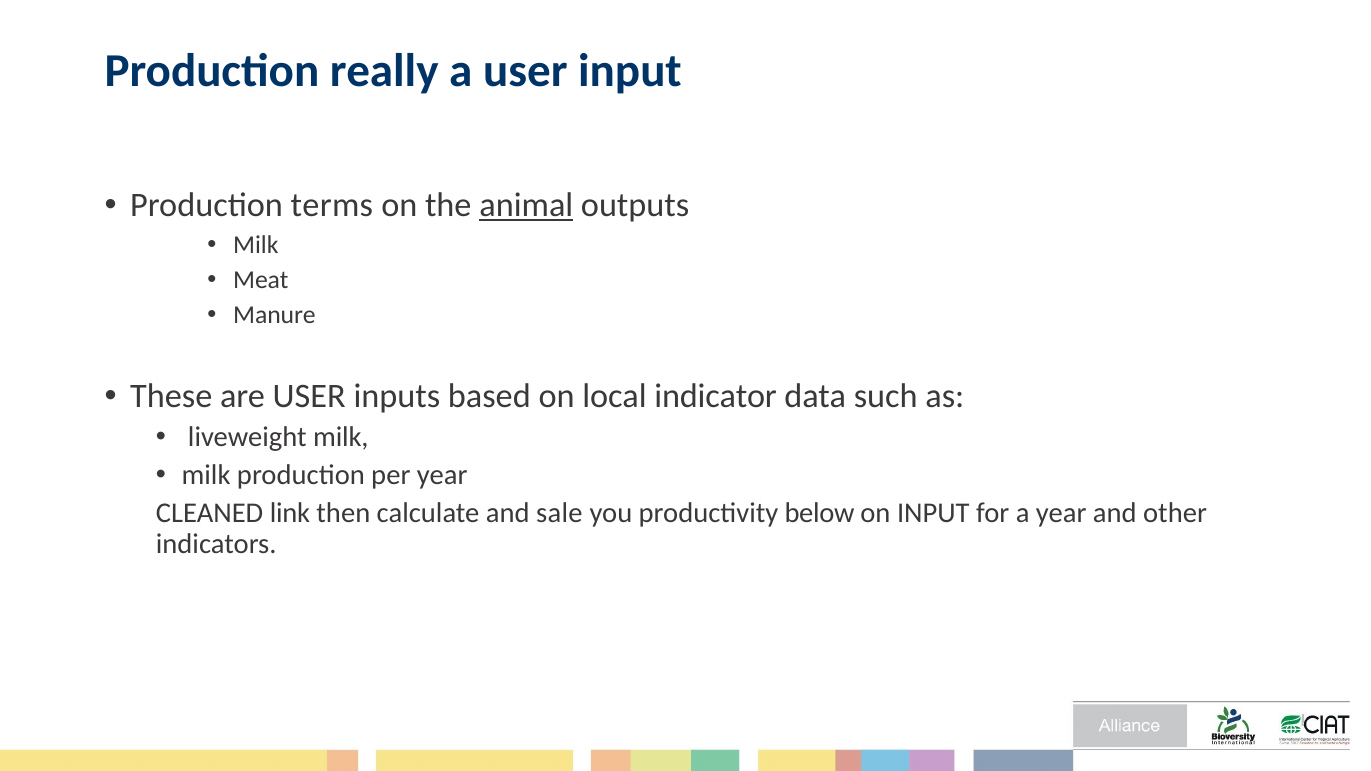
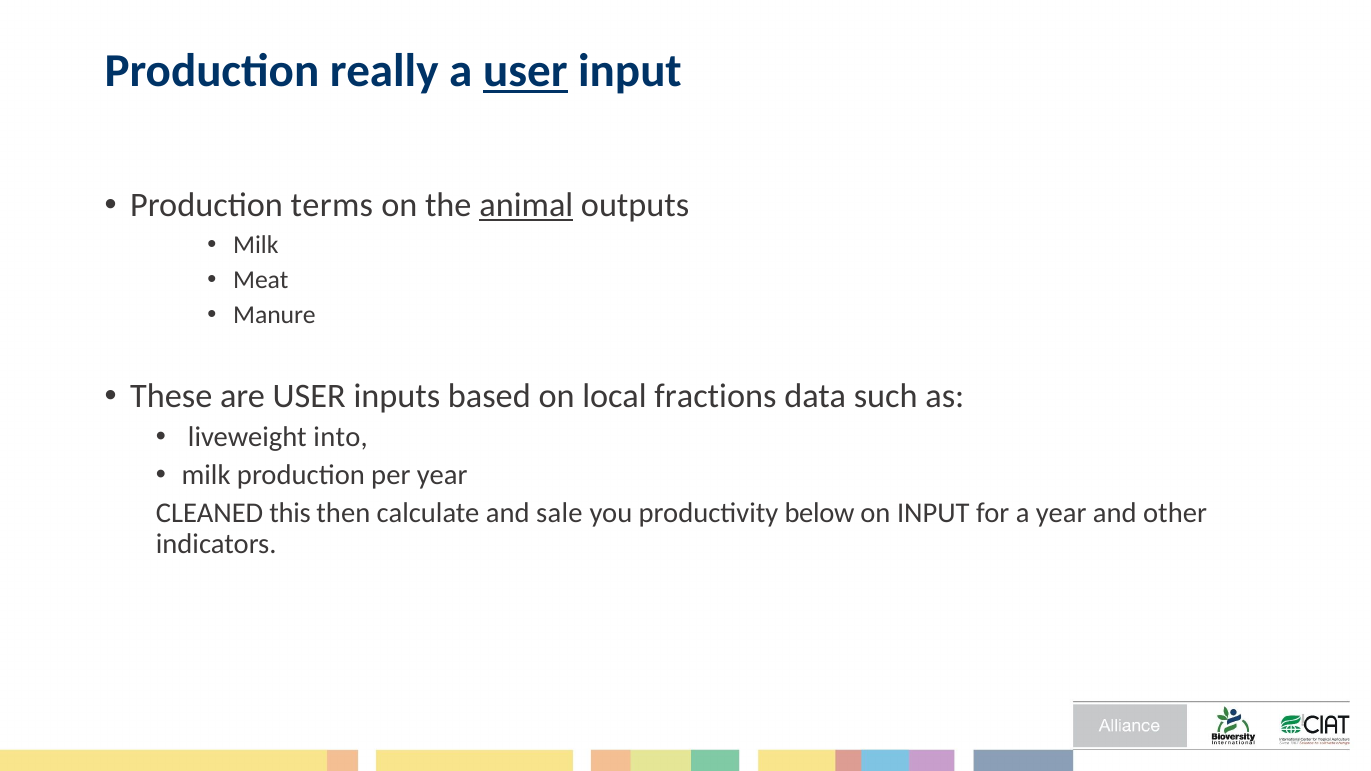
user underline: none -> present (525, 71)
indicator: indicator -> fractions (715, 396)
liveweight milk: milk -> into (341, 438)
link: link -> this (290, 514)
